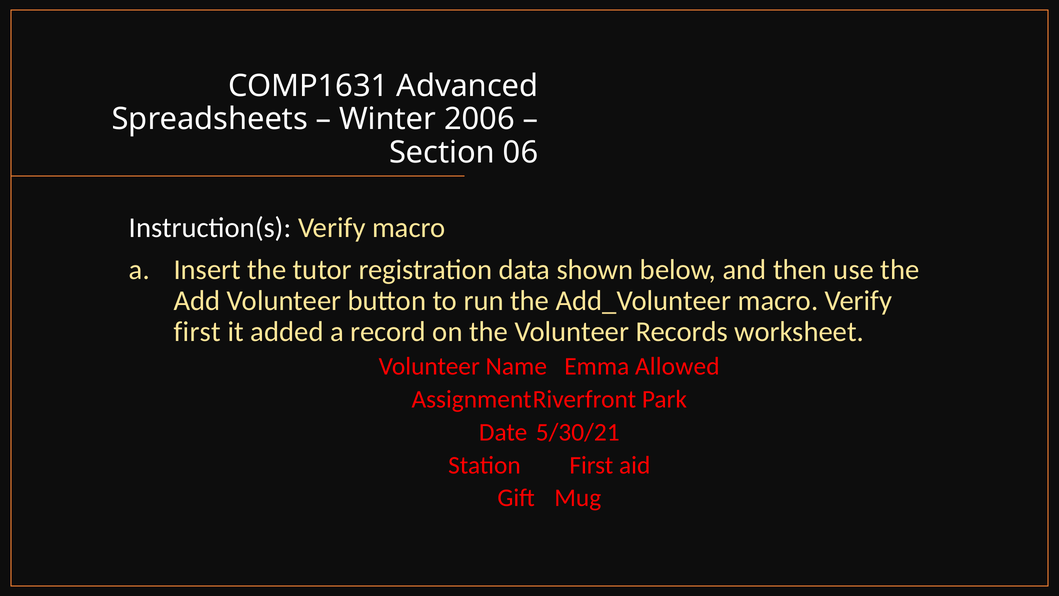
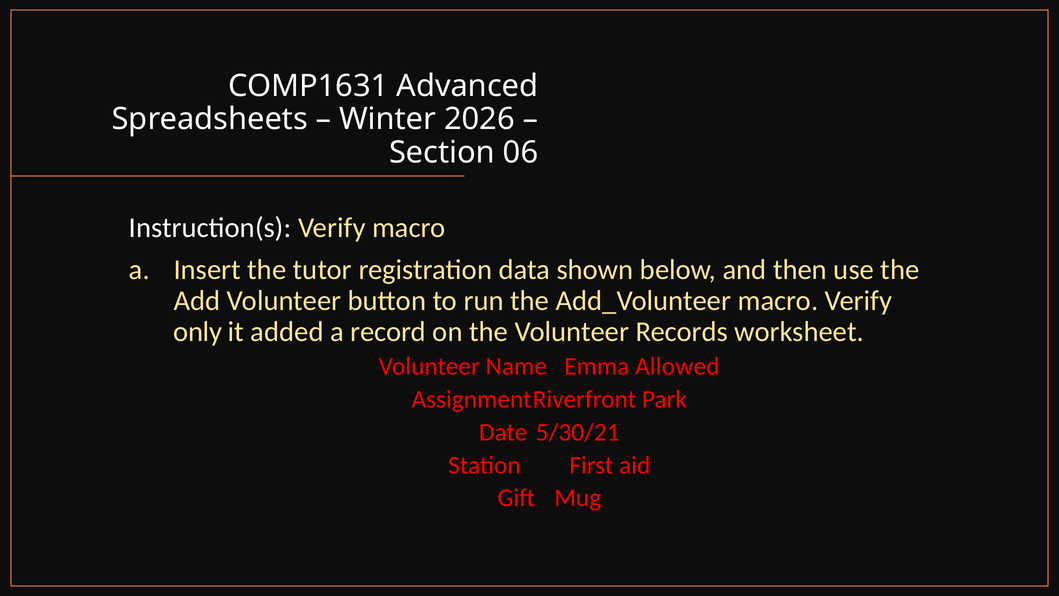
2006: 2006 -> 2026 (479, 119)
first: first -> only (198, 332)
